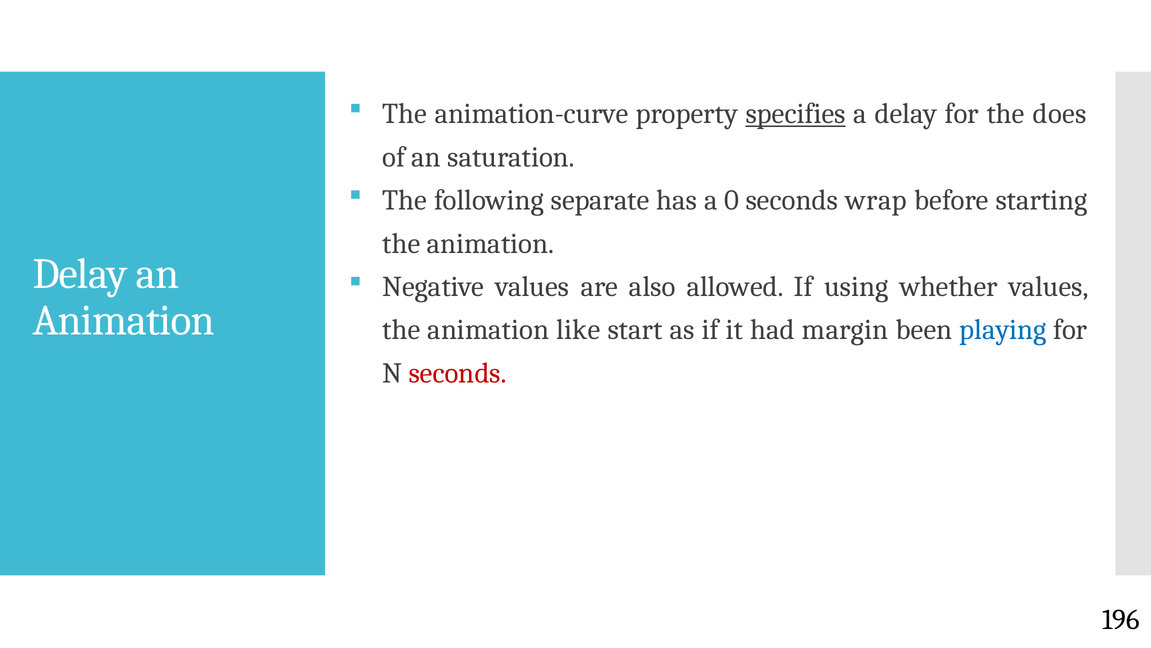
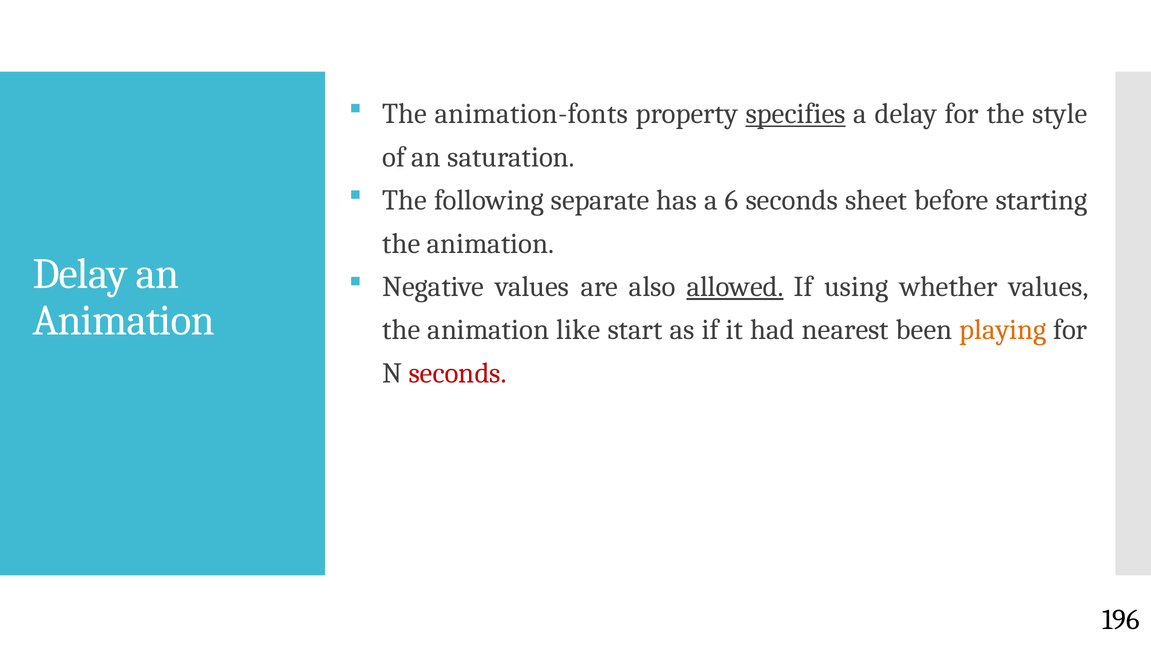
animation-curve: animation-curve -> animation-fonts (531, 114)
does: does -> style (1060, 114)
0: 0 -> 6 (732, 200)
wrap: wrap -> sheet (876, 200)
allowed underline: none -> present (735, 286)
margin: margin -> nearest (845, 330)
playing colour: blue -> orange (1003, 330)
